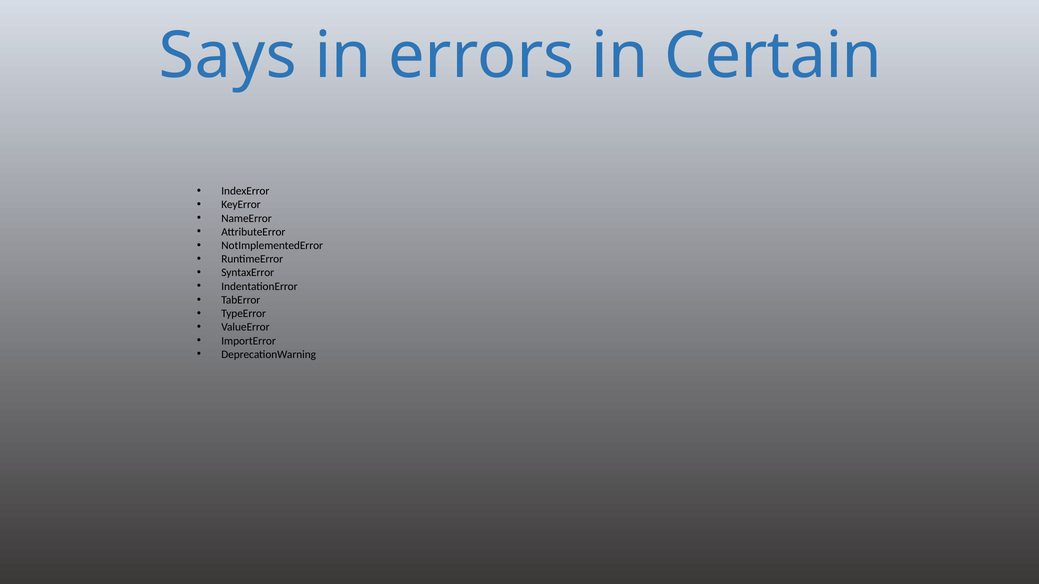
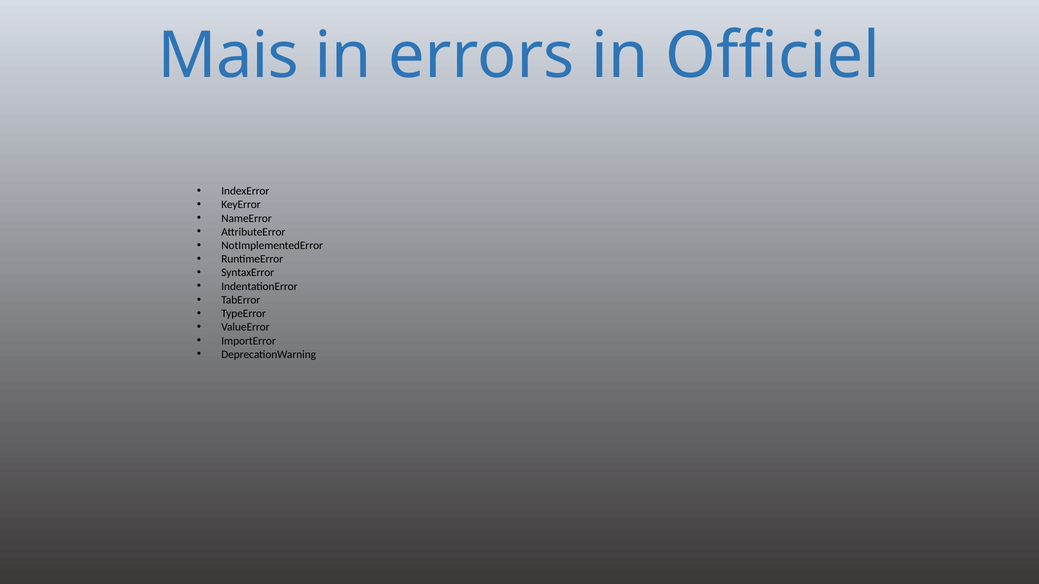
Says: Says -> Mais (228, 56)
Certain: Certain -> Officiel (773, 56)
